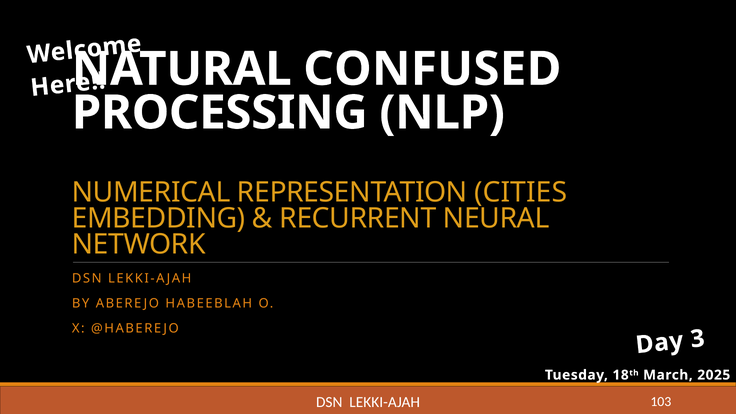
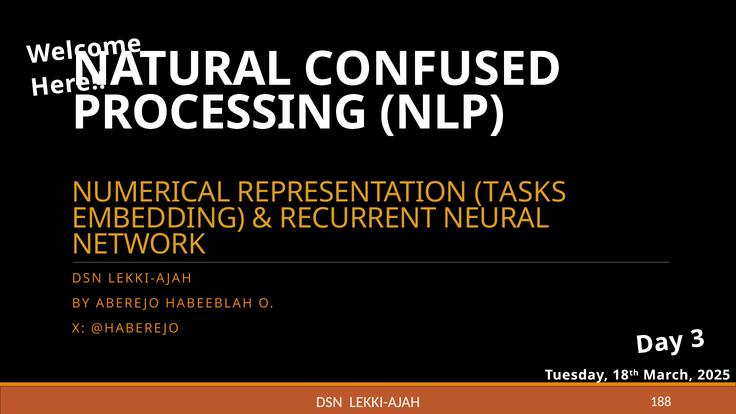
CITIES: CITIES -> TASKS (521, 192)
103: 103 -> 188 (661, 402)
